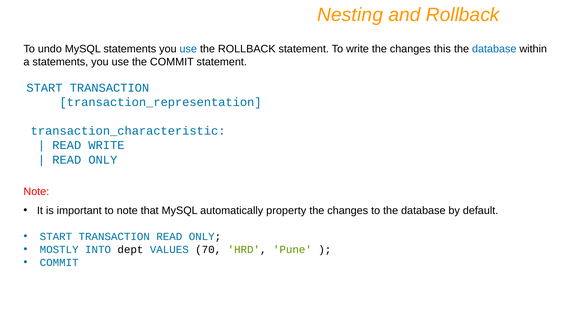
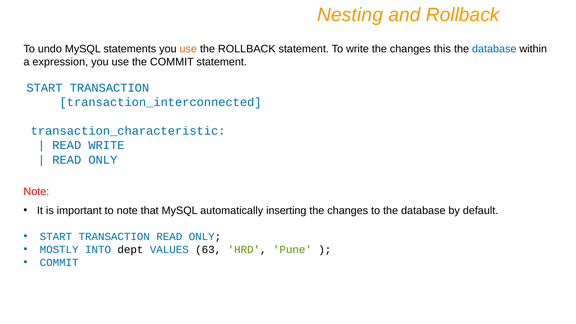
use colour: blue -> orange (188, 49)
a statements: statements -> expression (60, 62)
transaction_representation: transaction_representation -> transaction_interconnected (161, 102)
property: property -> inserting (286, 210)
70: 70 -> 63 (208, 250)
